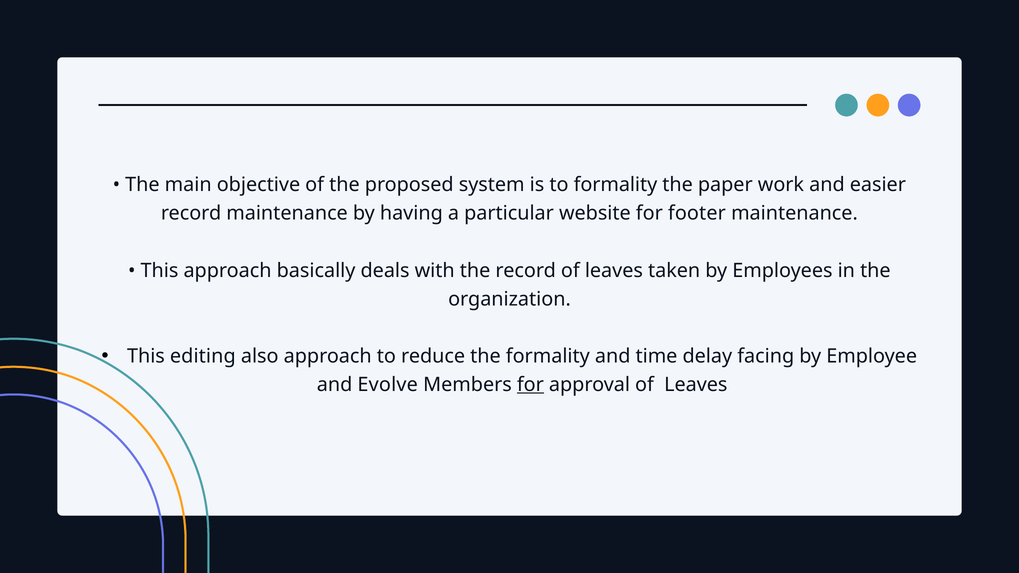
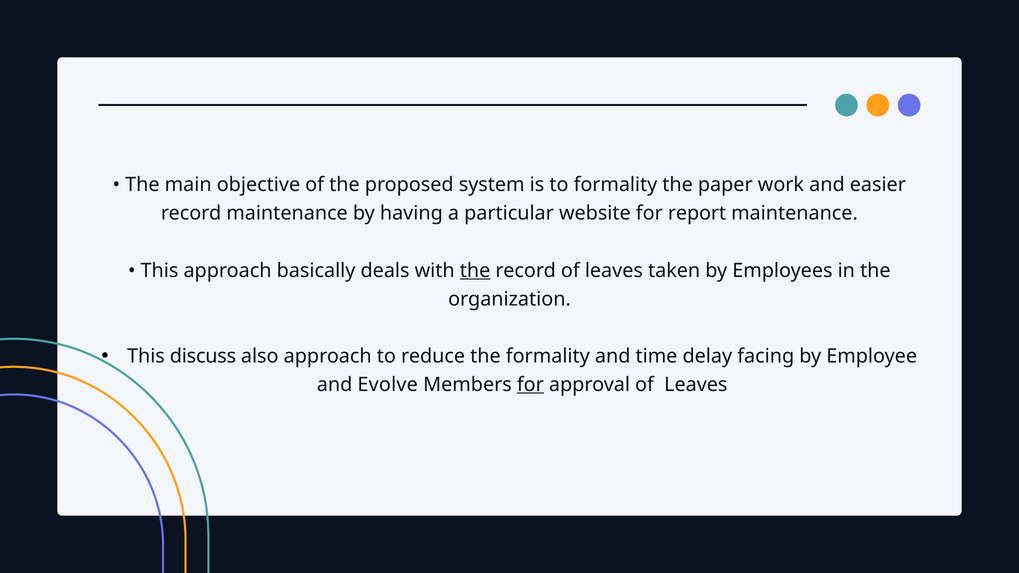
footer: footer -> report (697, 213)
the underline: none -> present (475, 271)
editing: editing -> discuss (203, 356)
